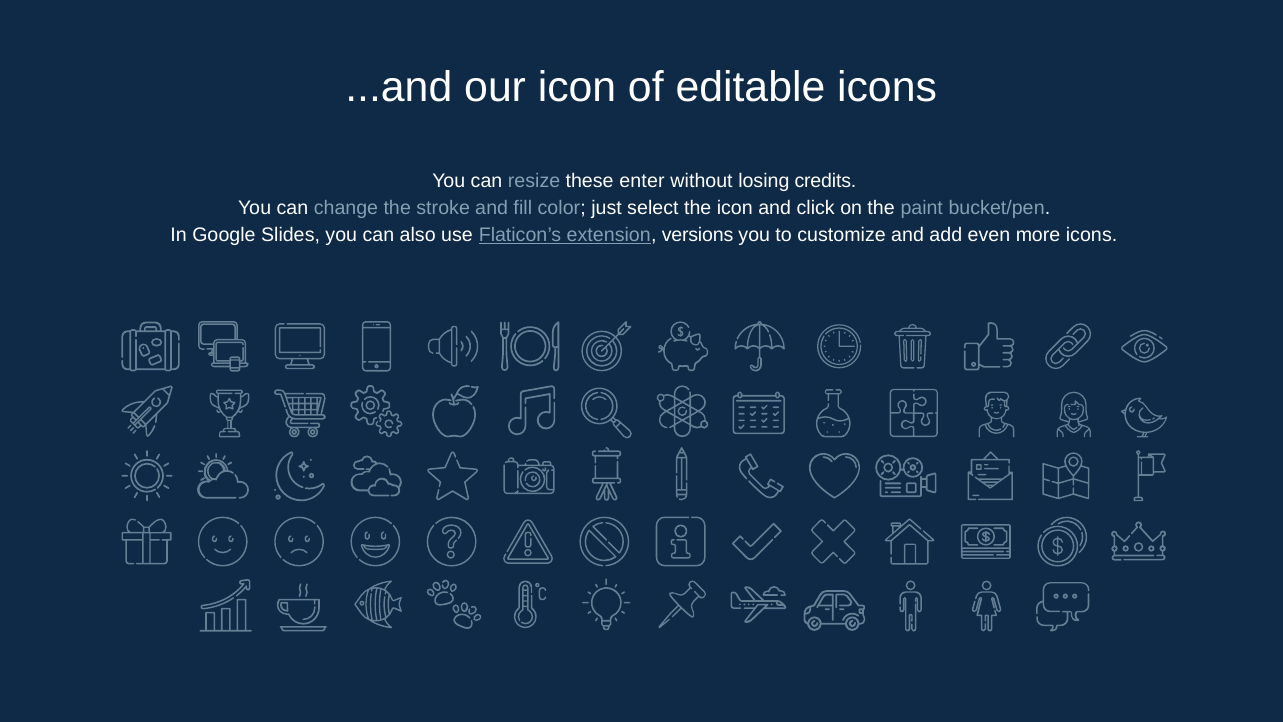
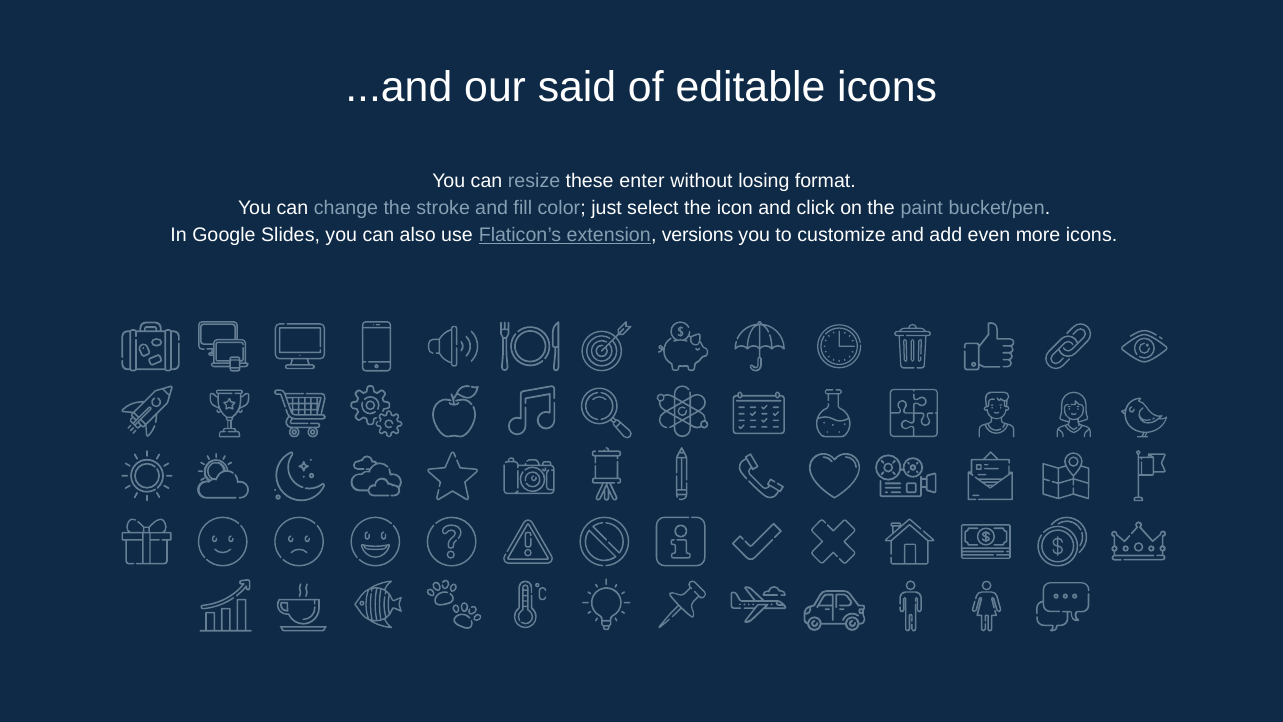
our icon: icon -> said (577, 87)
credits: credits -> format (825, 181)
